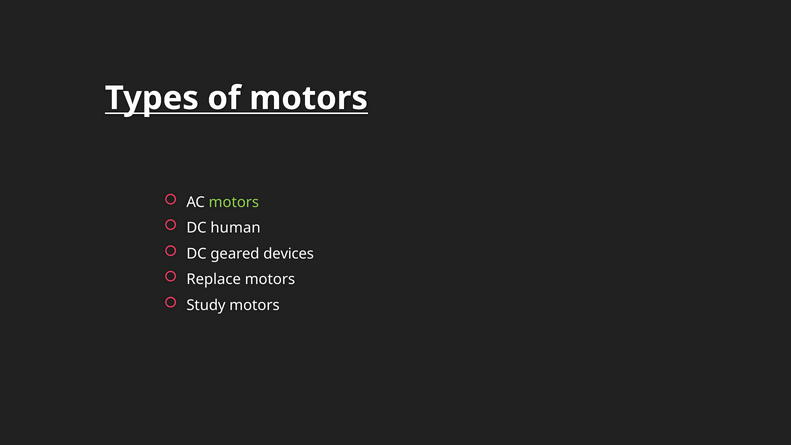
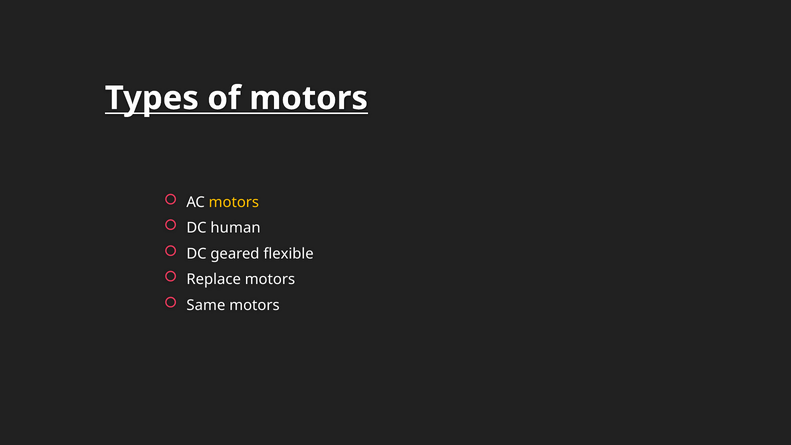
motors colour: light green -> yellow (234, 202)
devices: devices -> flexible (289, 254)
Study: Study -> Same (206, 305)
